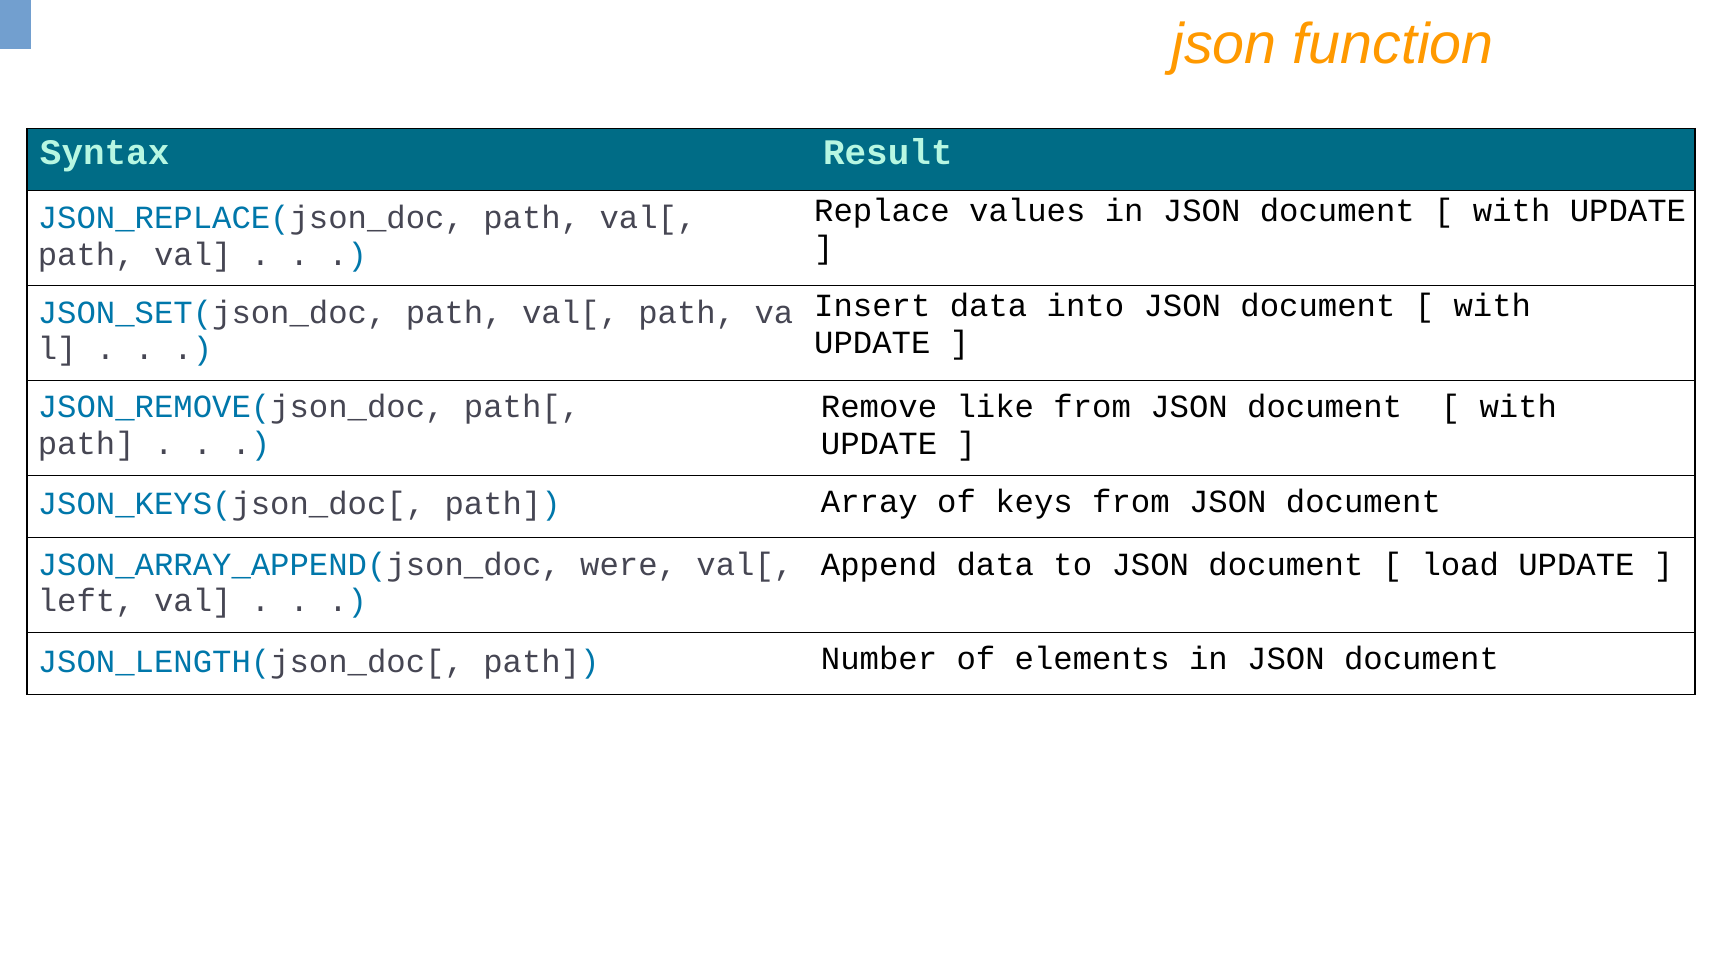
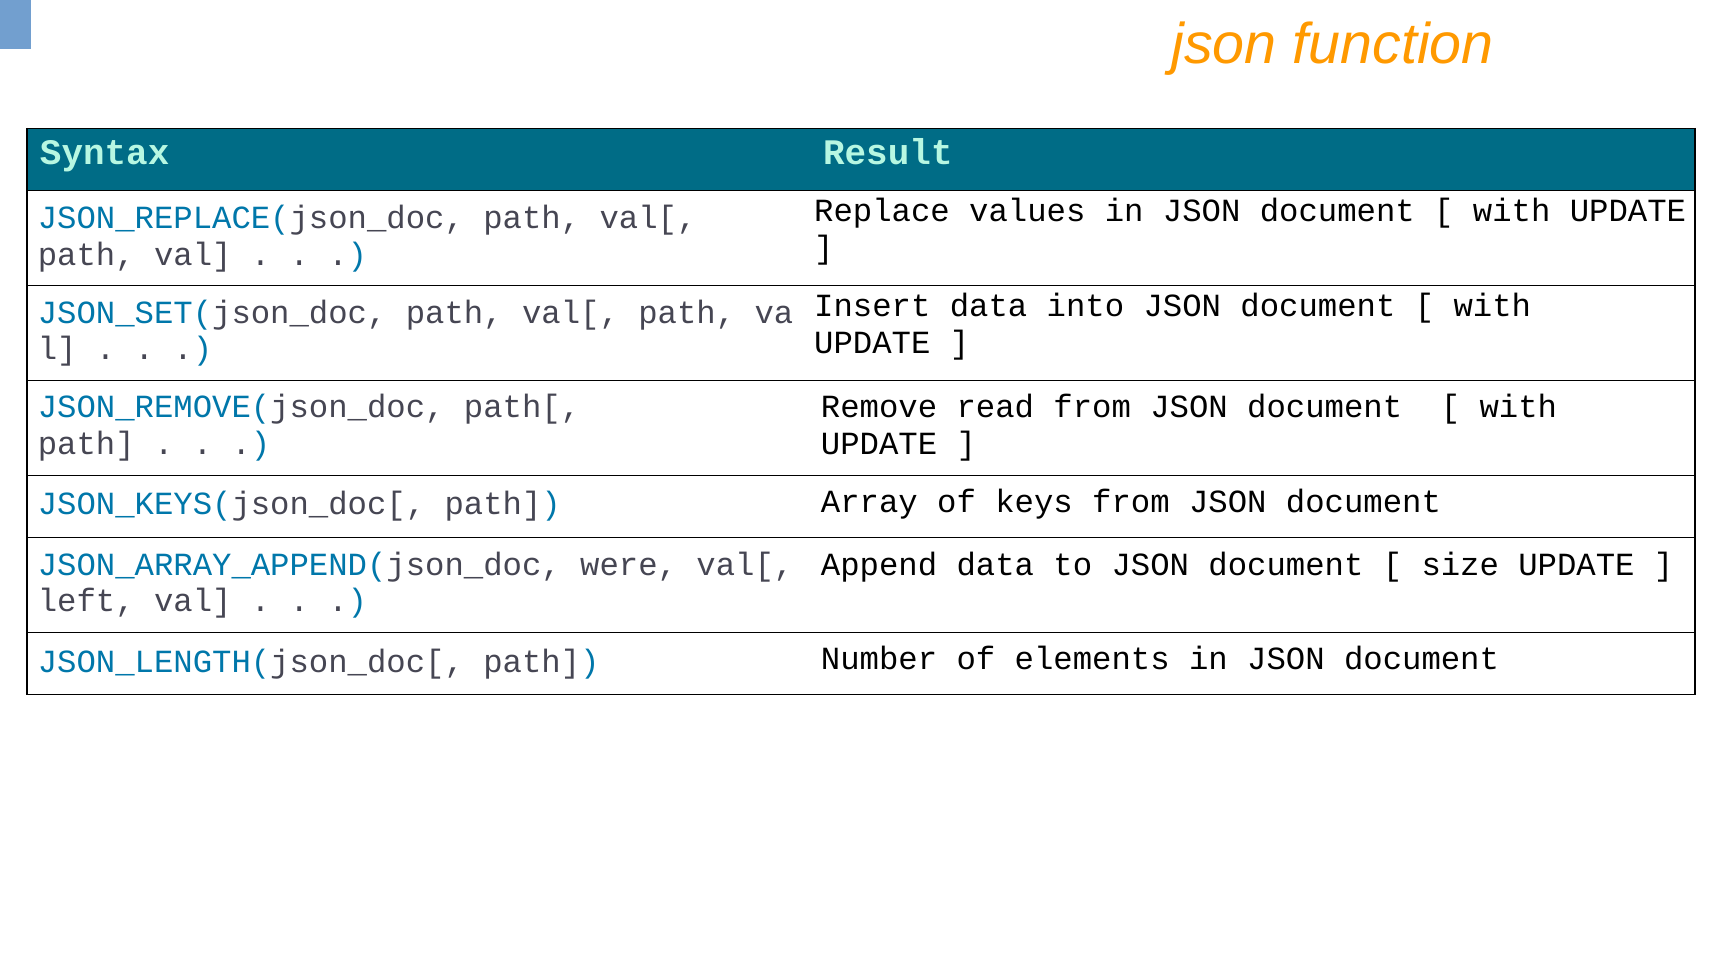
like: like -> read (995, 407)
load: load -> size (1460, 564)
